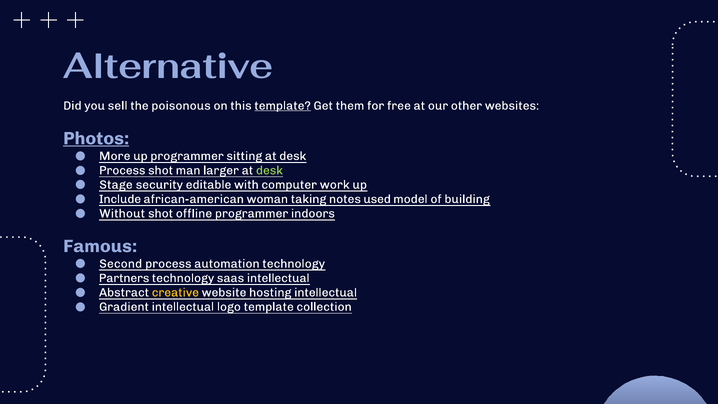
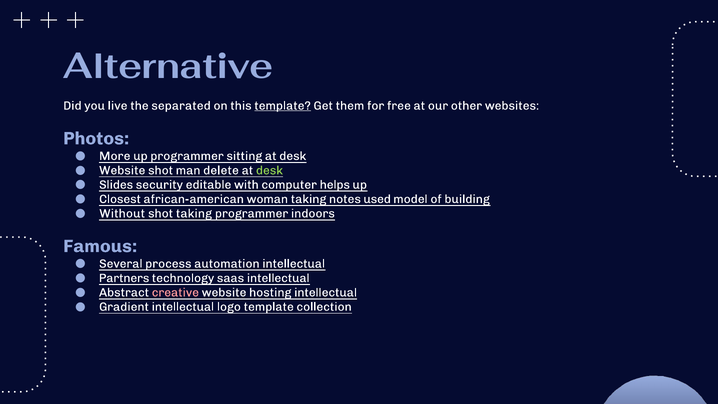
sell: sell -> live (118, 106)
poisonous: poisonous -> separated (181, 106)
Photos underline: present -> none (96, 138)
Process: Process -> Website (122, 170)
larger: larger -> delete (221, 170)
Stage: Stage -> Slides (116, 185)
work: work -> helps (335, 185)
Include: Include -> Closest (120, 199)
shot offline: offline -> taking (194, 213)
Second: Second -> Several (121, 264)
automation technology: technology -> intellectual (294, 264)
creative colour: yellow -> pink (175, 292)
